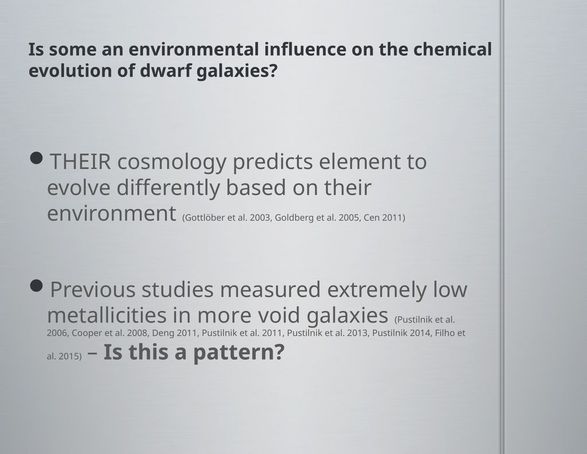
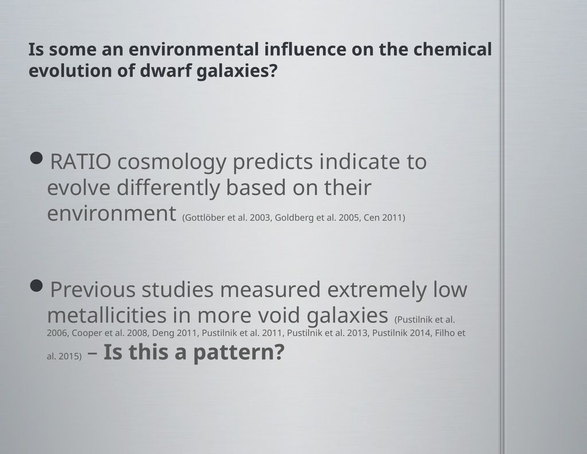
THEIR: THEIR -> RATIO (81, 162)
element: element -> indicate (360, 162)
